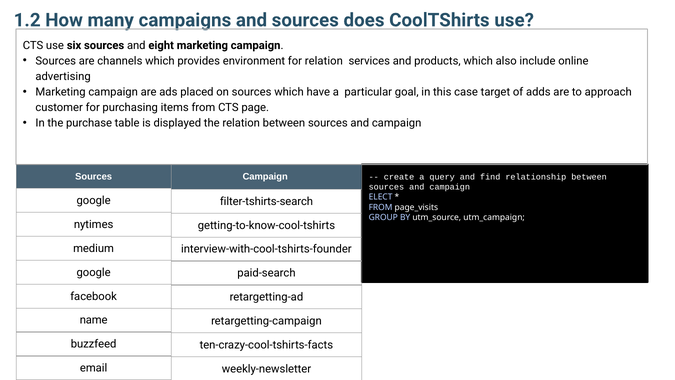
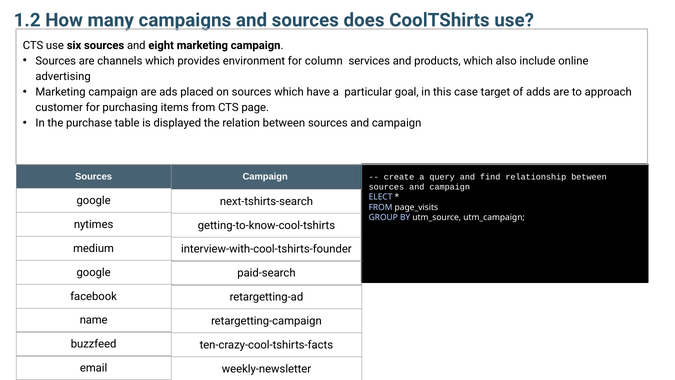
for relation: relation -> column (324, 61)
filter-tshirts-search: filter-tshirts-search -> next-tshirts-search (266, 201)
